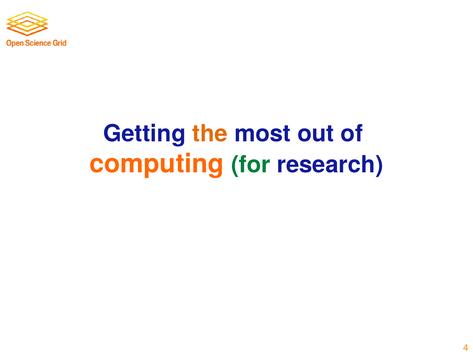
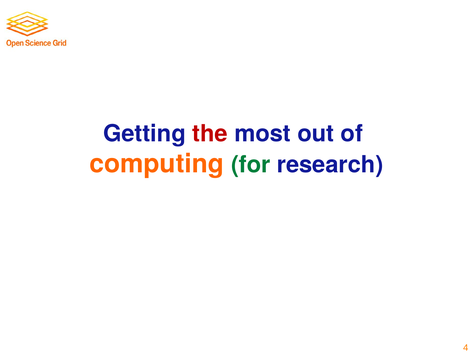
the colour: orange -> red (210, 134)
